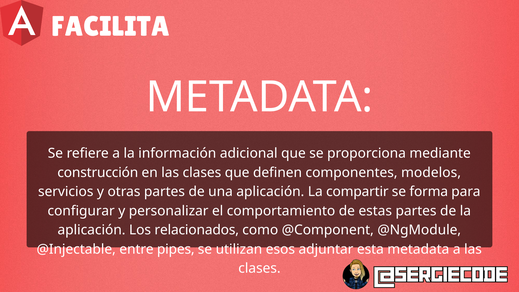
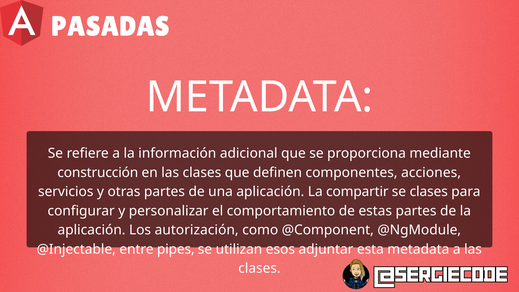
FACILITA: FACILITA -> PASADAS (111, 26)
modelos: modelos -> acciones (431, 172)
se forma: forma -> clases (429, 192)
relacionados: relacionados -> autorización (197, 230)
